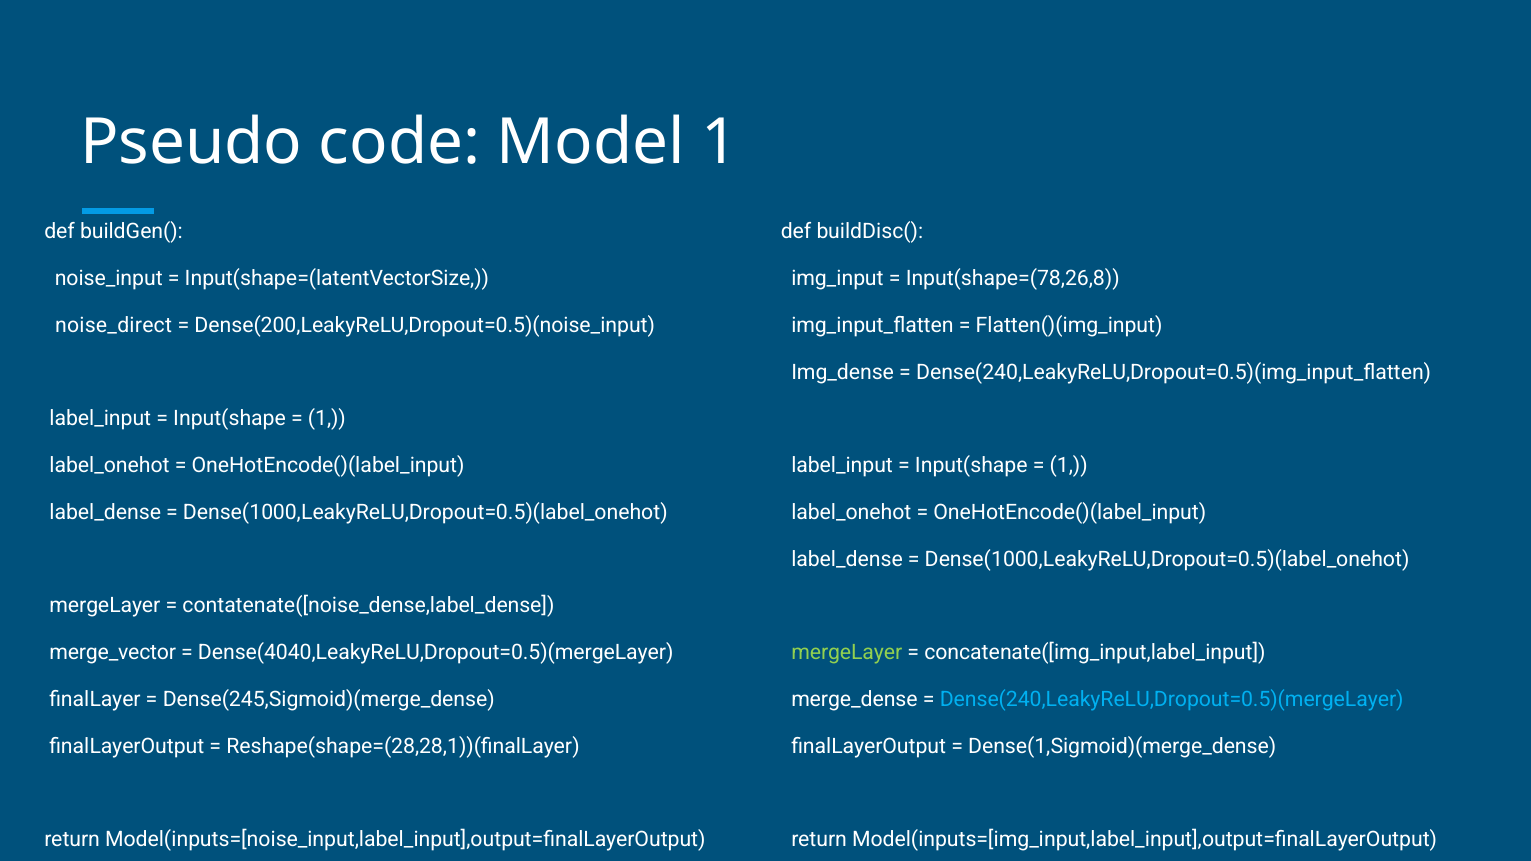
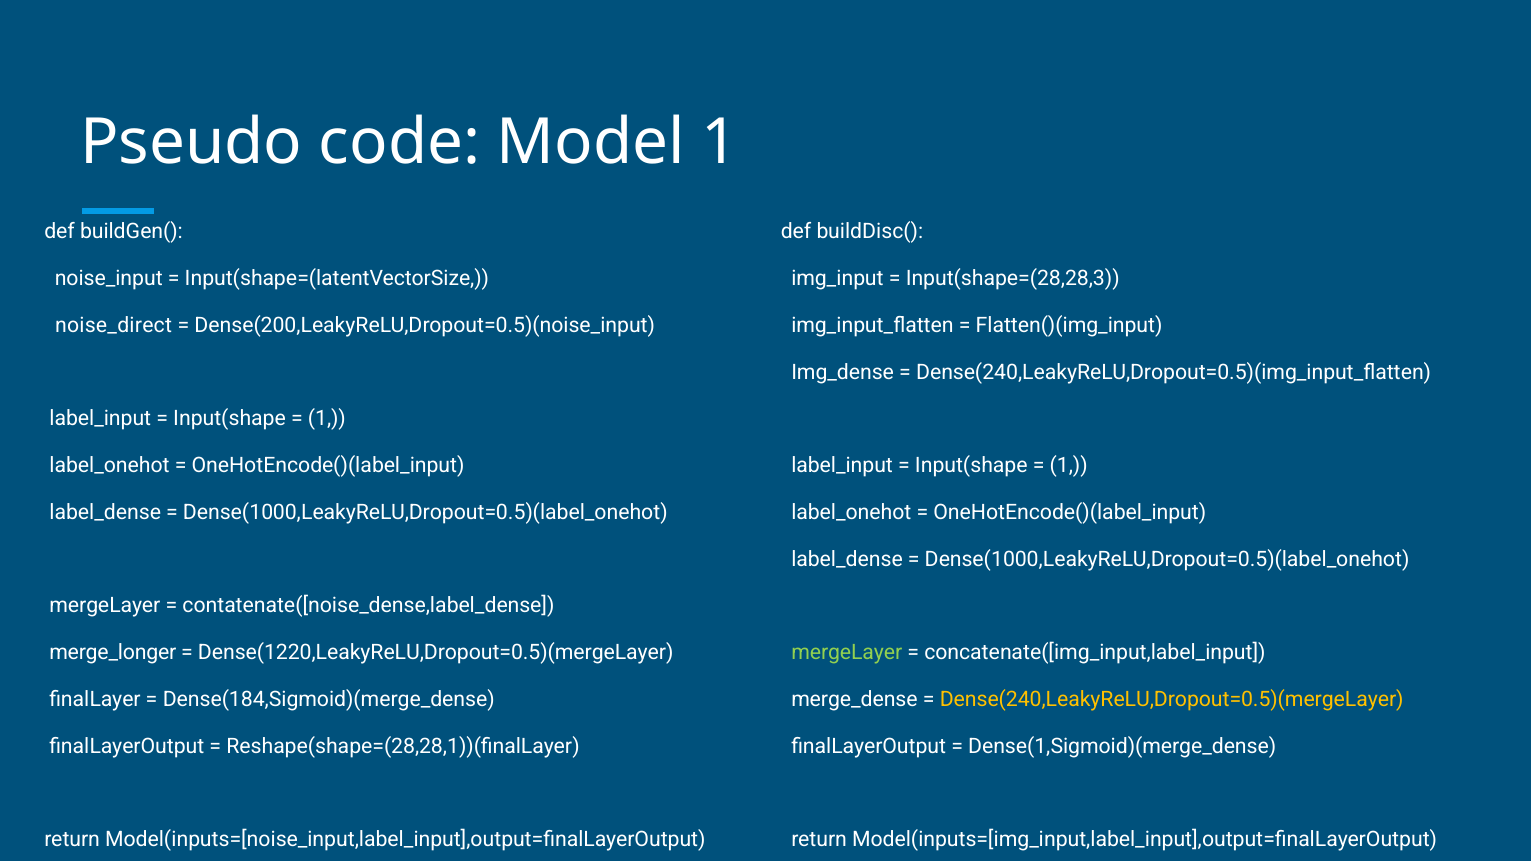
Input(shape=(78,26,8: Input(shape=(78,26,8 -> Input(shape=(28,28,3 (1013, 279)
merge_vector: merge_vector -> merge_longer (113, 653)
Dense(4040,LeakyReLU,Dropout=0.5)(mergeLayer: Dense(4040,LeakyReLU,Dropout=0.5)(mergeLayer -> Dense(1220,LeakyReLU,Dropout=0.5)(mergeLayer (436, 653)
Dense(245,Sigmoid)(merge_dense: Dense(245,Sigmoid)(merge_dense -> Dense(184,Sigmoid)(merge_dense (329, 700)
Dense(240,LeakyReLU,Dropout=0.5)(mergeLayer colour: light blue -> yellow (1172, 700)
